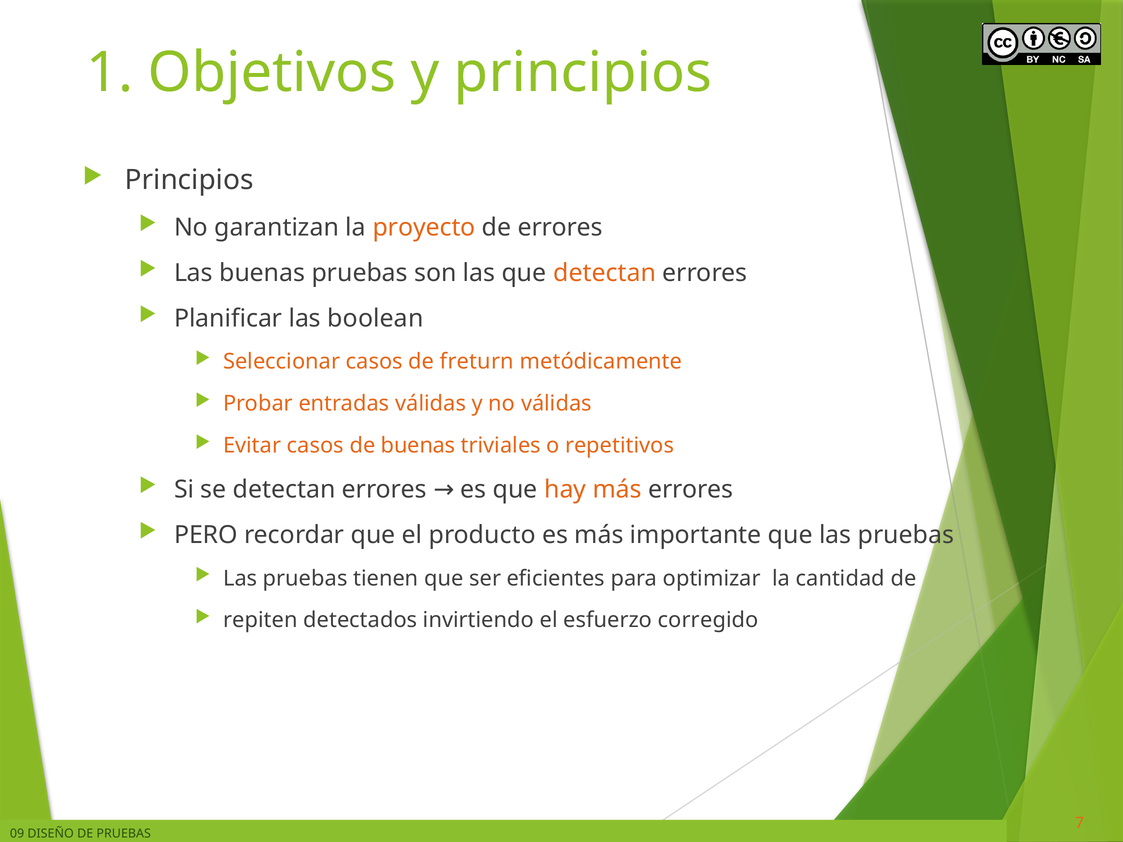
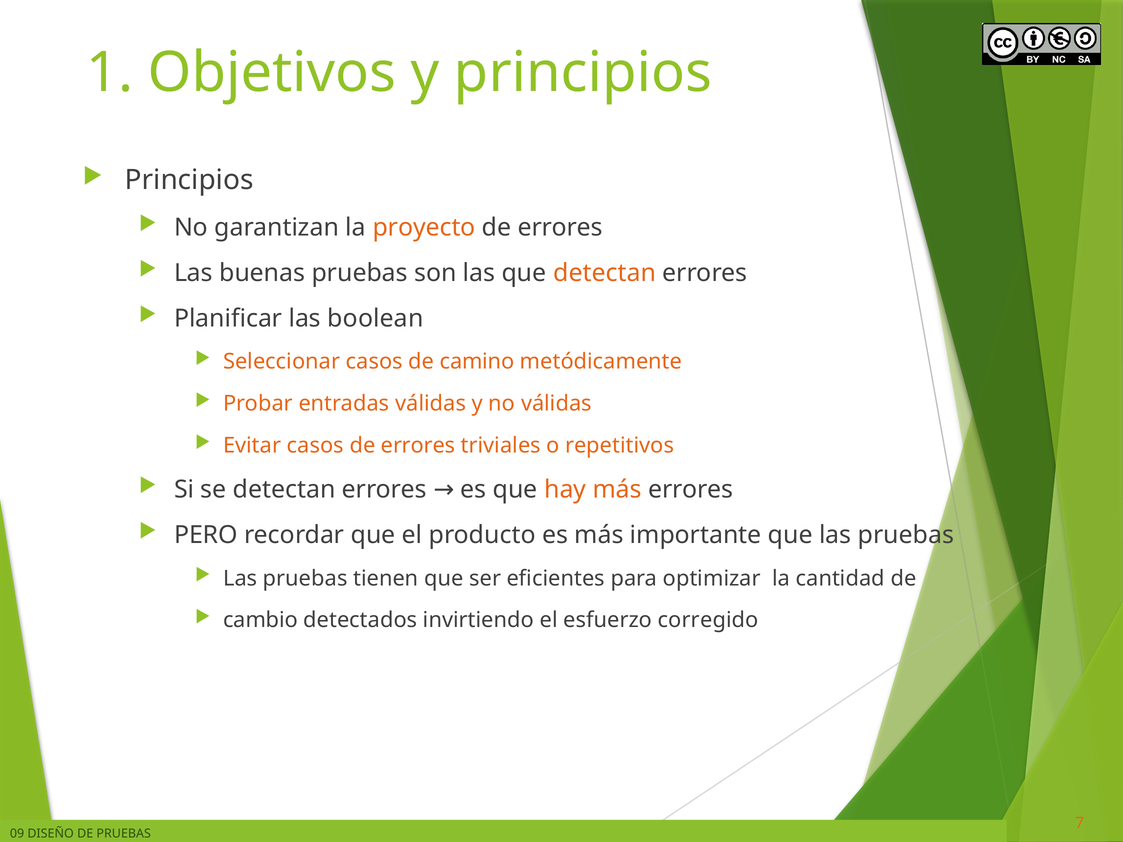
freturn: freturn -> camino (477, 362)
casos de buenas: buenas -> errores (418, 446)
repiten: repiten -> cambio (261, 620)
